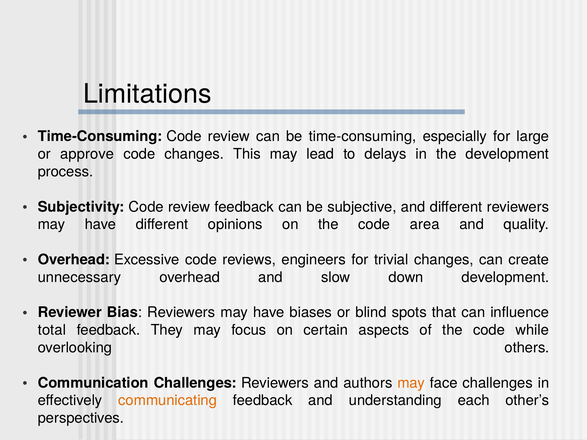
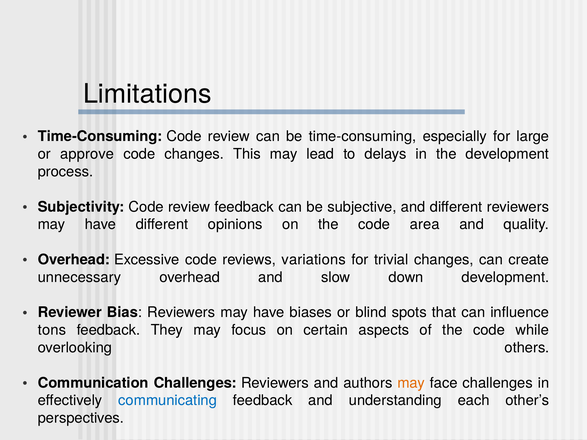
engineers: engineers -> variations (314, 260)
total: total -> tons (52, 330)
communicating colour: orange -> blue (168, 401)
